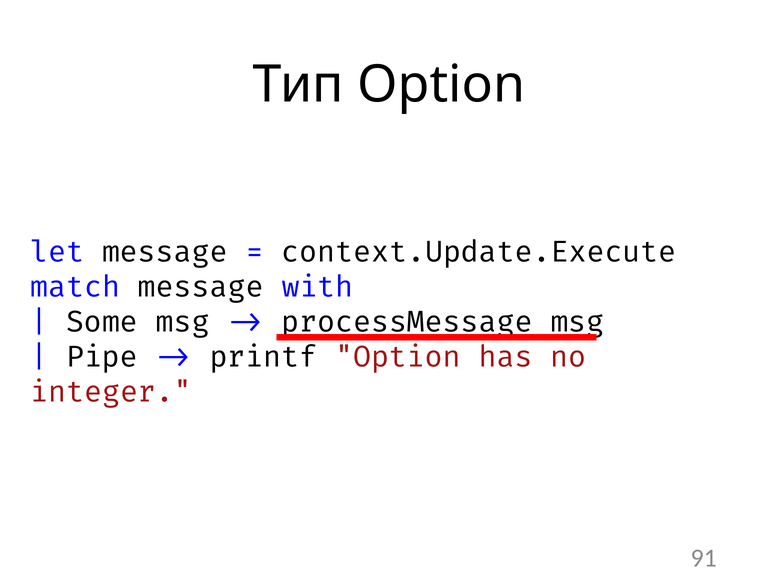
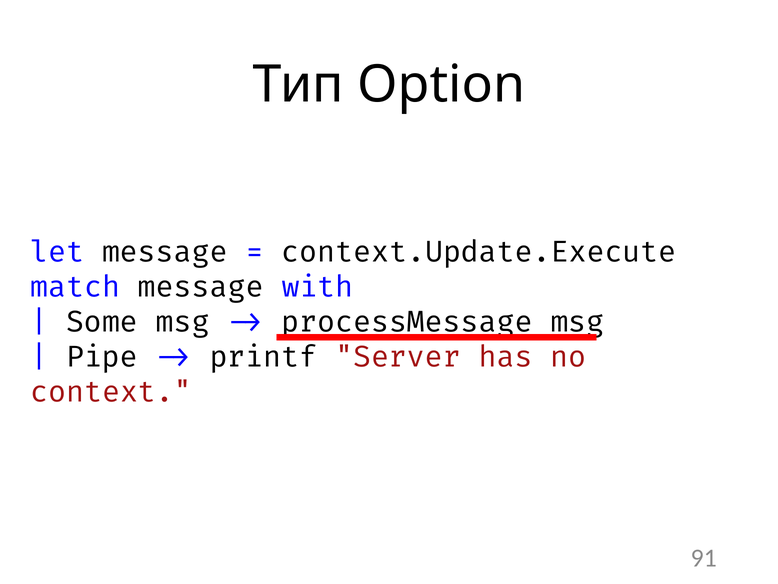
printf Option: Option -> Server (398, 357)
integer: integer -> context (111, 392)
